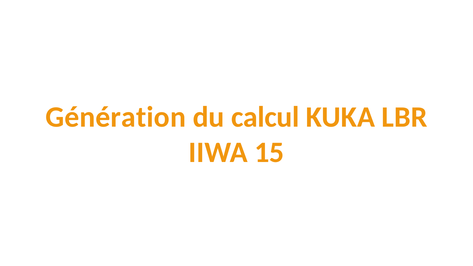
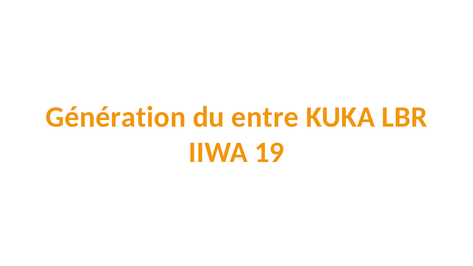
calcul: calcul -> entre (265, 117)
15: 15 -> 19 (269, 152)
